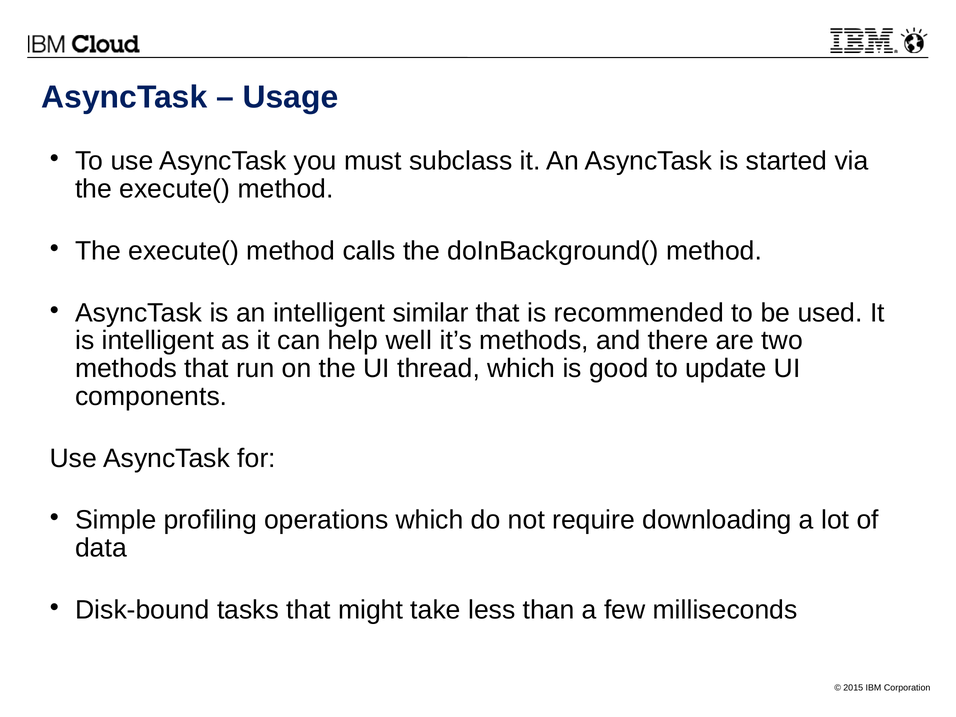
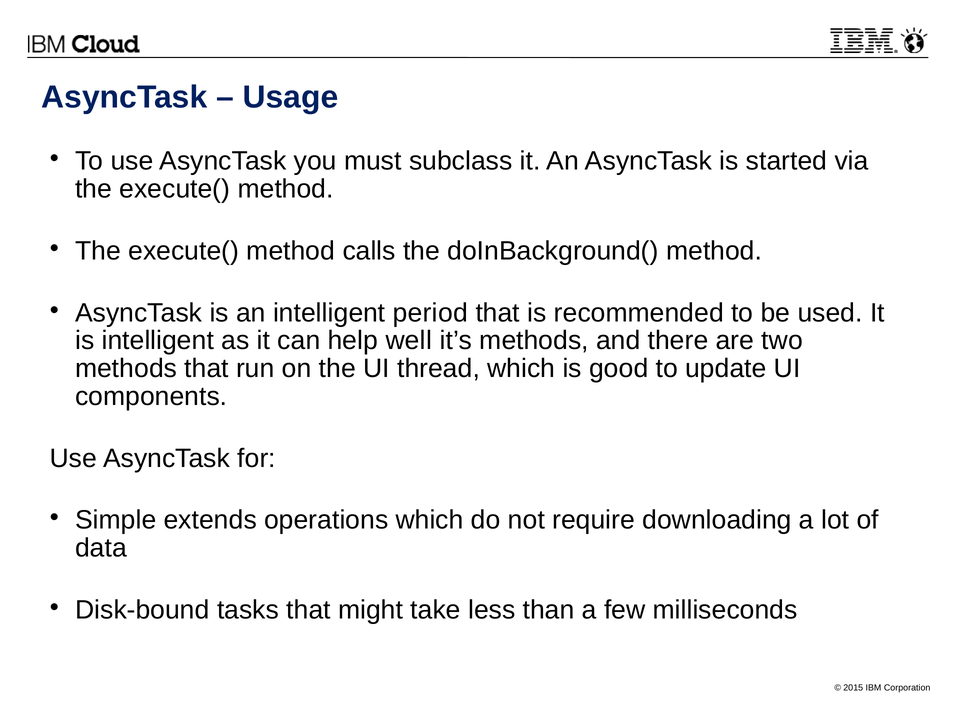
similar: similar -> period (430, 313)
profiling: profiling -> extends (210, 520)
